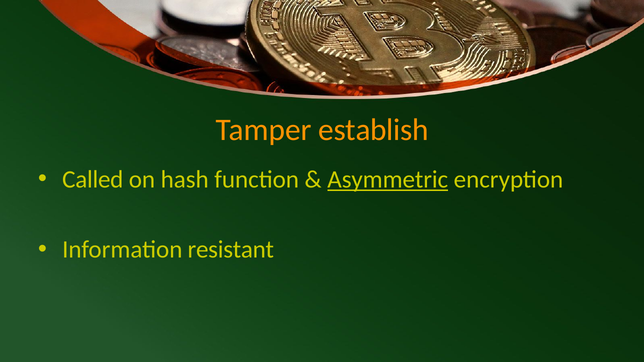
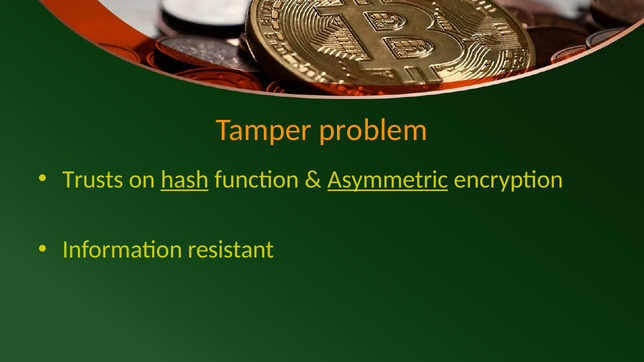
establish: establish -> problem (373, 130)
Called: Called -> Trusts (93, 180)
hash underline: none -> present (185, 180)
